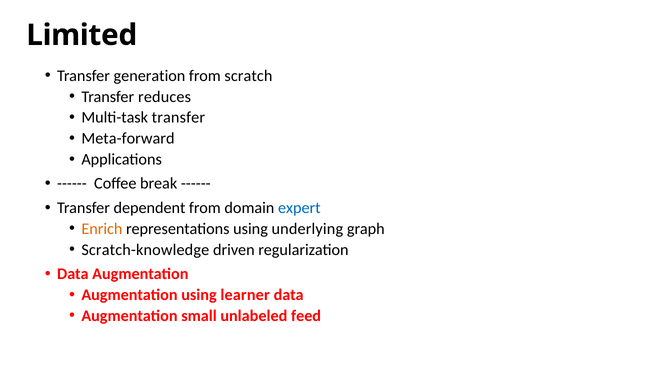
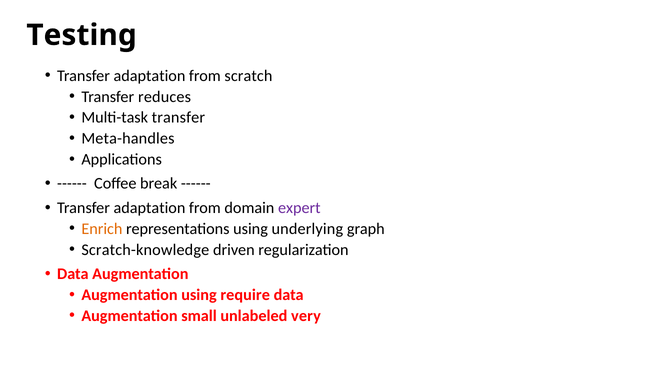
Limited: Limited -> Testing (82, 35)
generation: generation -> adaptation (149, 76)
Meta-forward: Meta-forward -> Meta-handles (128, 138)
dependent: dependent -> adaptation (149, 208)
expert colour: blue -> purple (299, 208)
learner: learner -> require (245, 294)
feed: feed -> very (306, 315)
